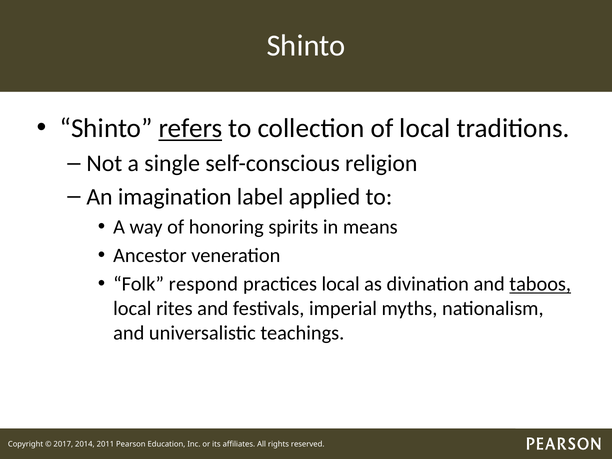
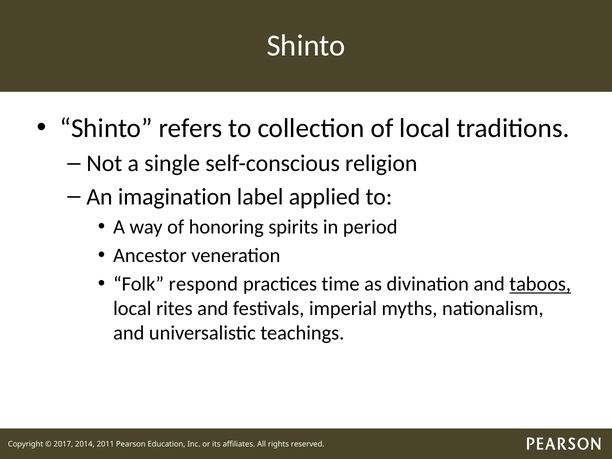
refers underline: present -> none (191, 128)
means: means -> period (370, 227)
practices local: local -> time (341, 284)
